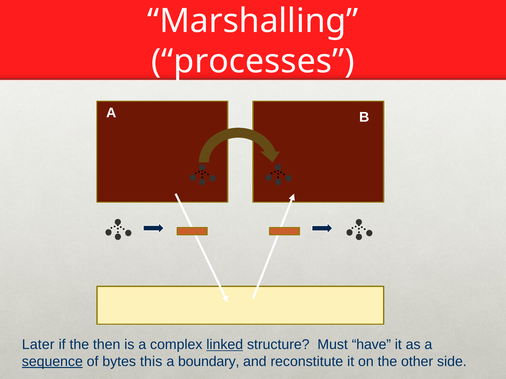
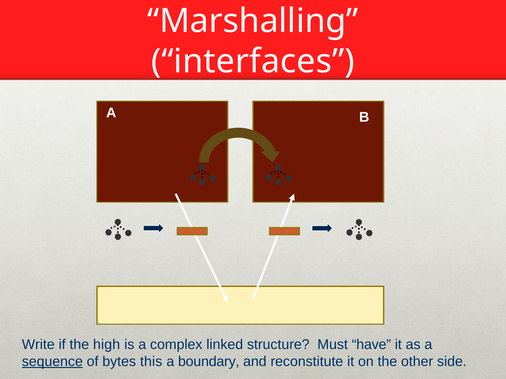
processes: processes -> interfaces (253, 62)
Later: Later -> Write (38, 345)
then: then -> high (107, 345)
linked underline: present -> none (225, 345)
